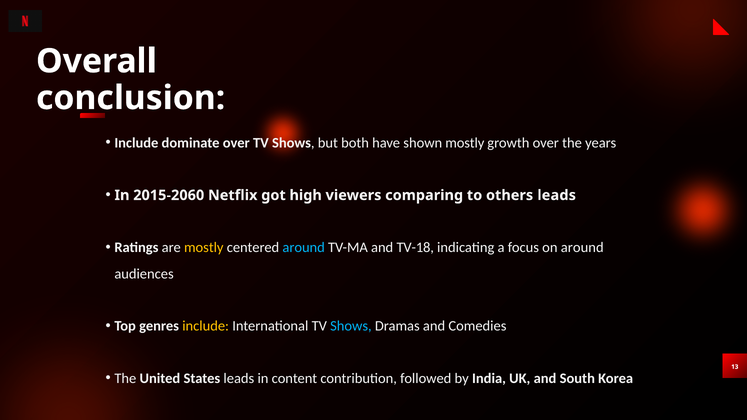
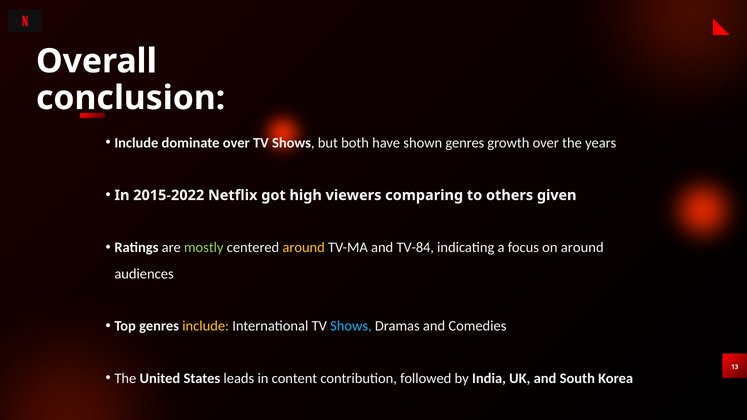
shown mostly: mostly -> genres (465, 143)
2015-2060: 2015-2060 -> 2015-2022 (169, 195)
others leads: leads -> given (557, 195)
mostly colour: yellow -> light green (204, 248)
around colour: light blue -> yellow (304, 248)
TV-18: TV-18 -> TV-84 (415, 248)
